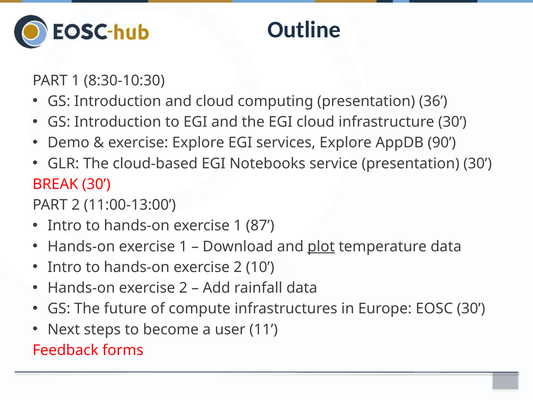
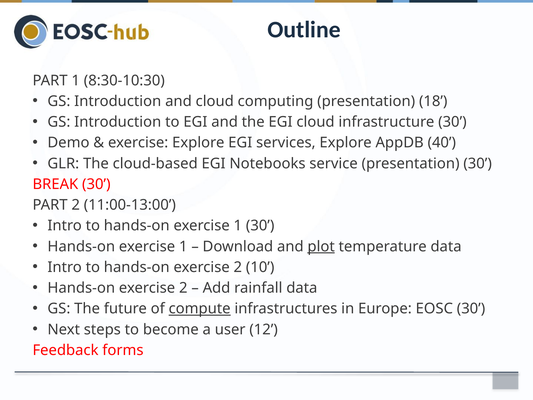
36: 36 -> 18 (433, 101)
90: 90 -> 40 (442, 143)
1 87: 87 -> 30 (260, 226)
compute underline: none -> present (200, 309)
11: 11 -> 12 (264, 329)
